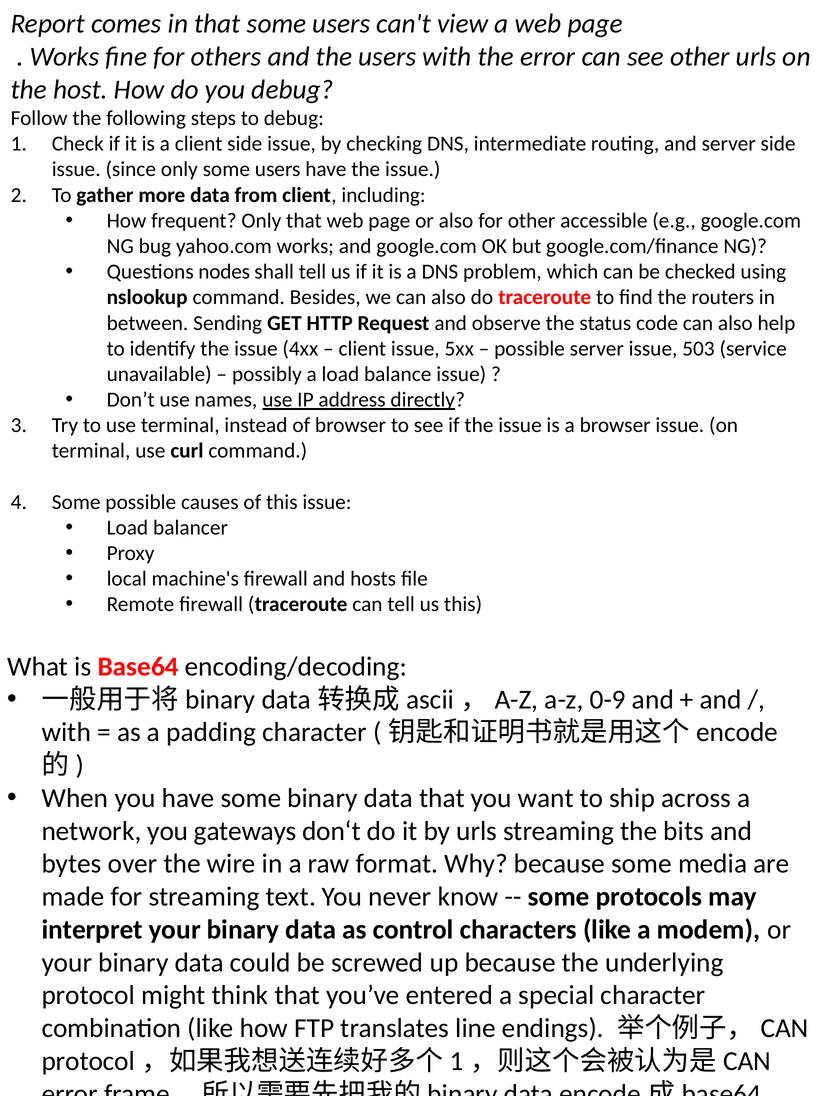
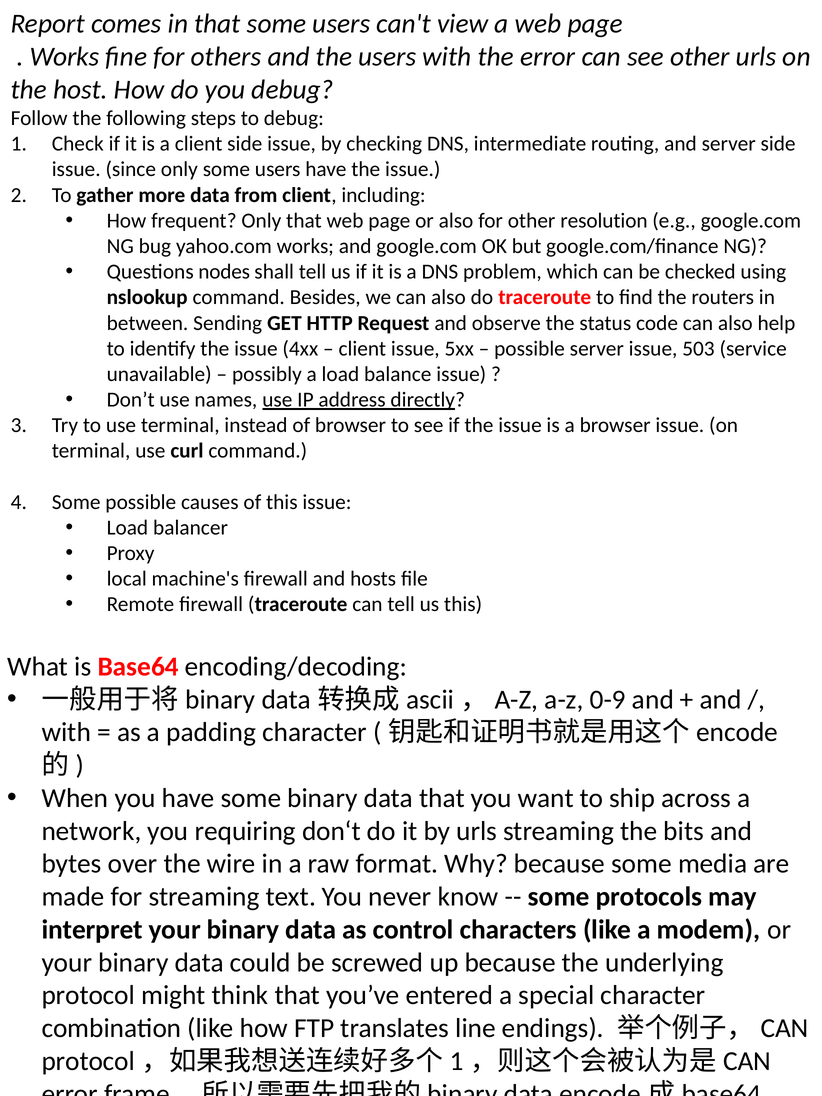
accessible: accessible -> resolution (604, 221)
gateways: gateways -> requiring (245, 831)
